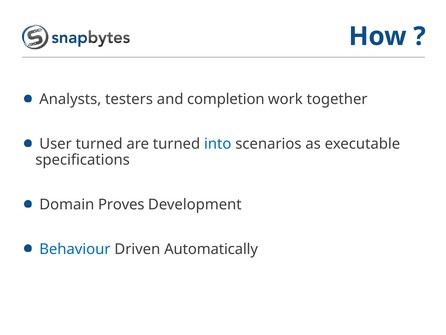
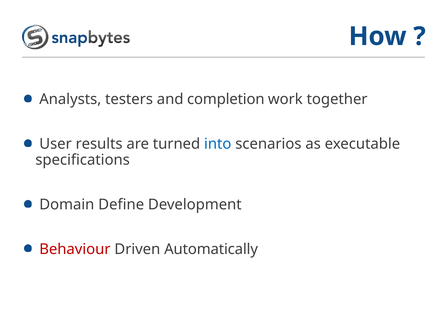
User turned: turned -> results (99, 144)
Proves: Proves -> Define (121, 204)
Behaviour colour: blue -> red (75, 249)
